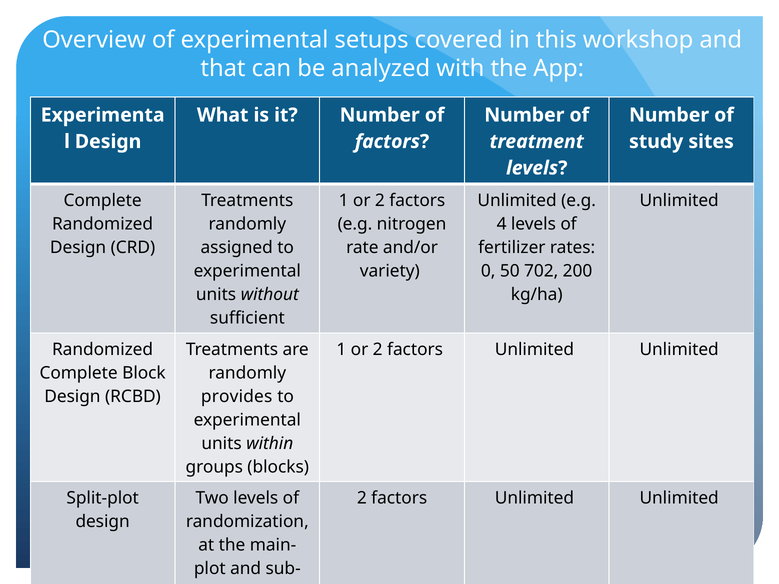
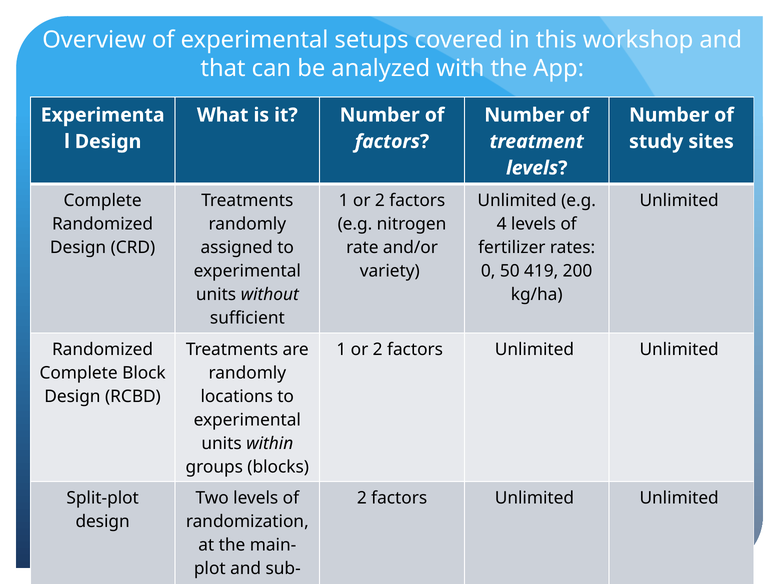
702: 702 -> 419 (541, 271)
provides: provides -> locations (237, 397)
